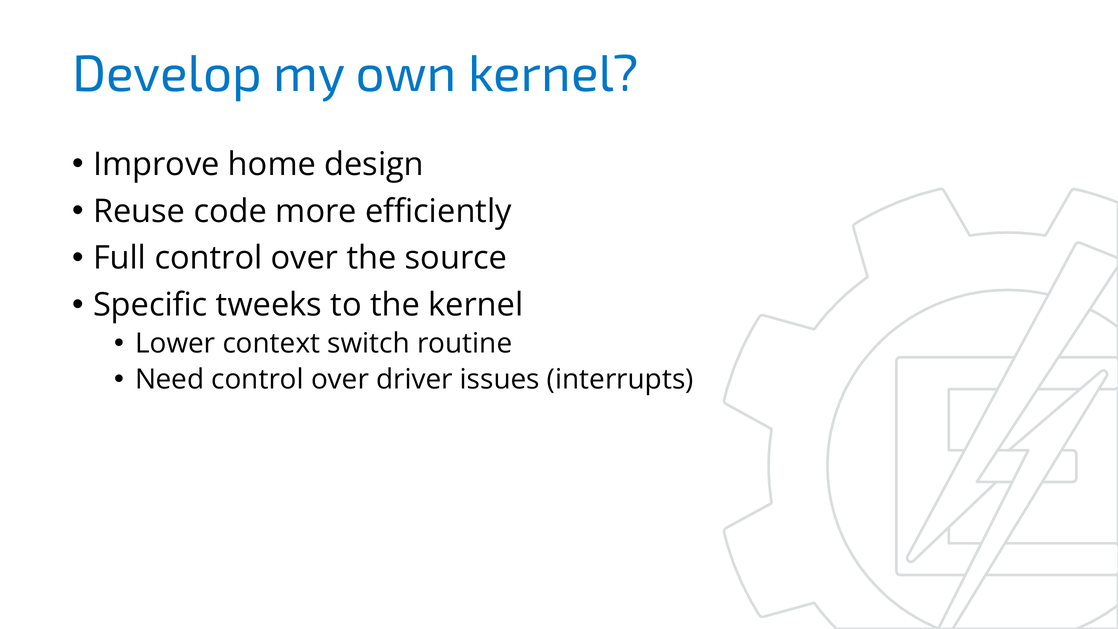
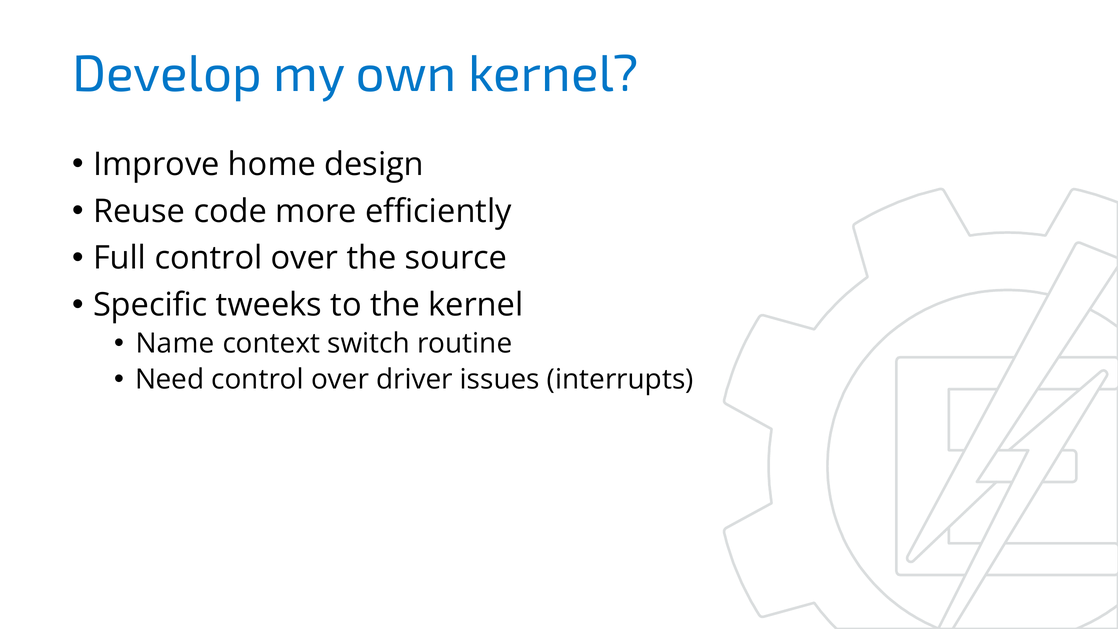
Lower: Lower -> Name (175, 344)
